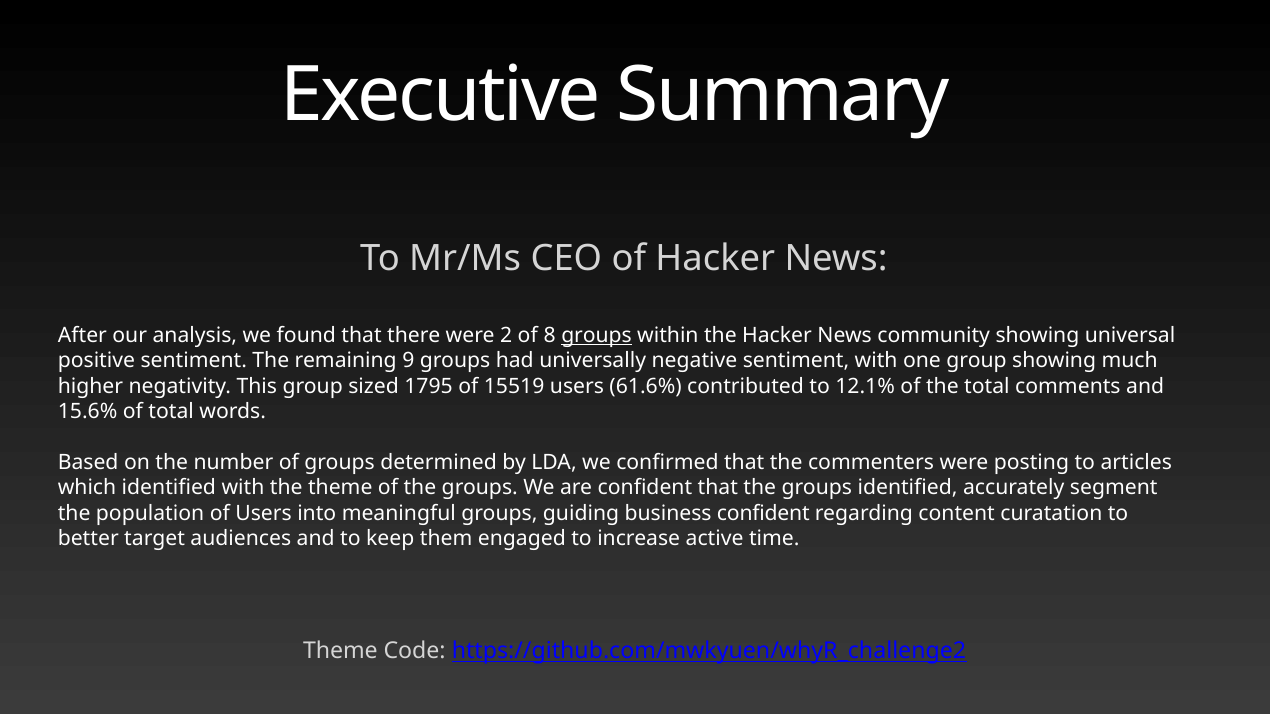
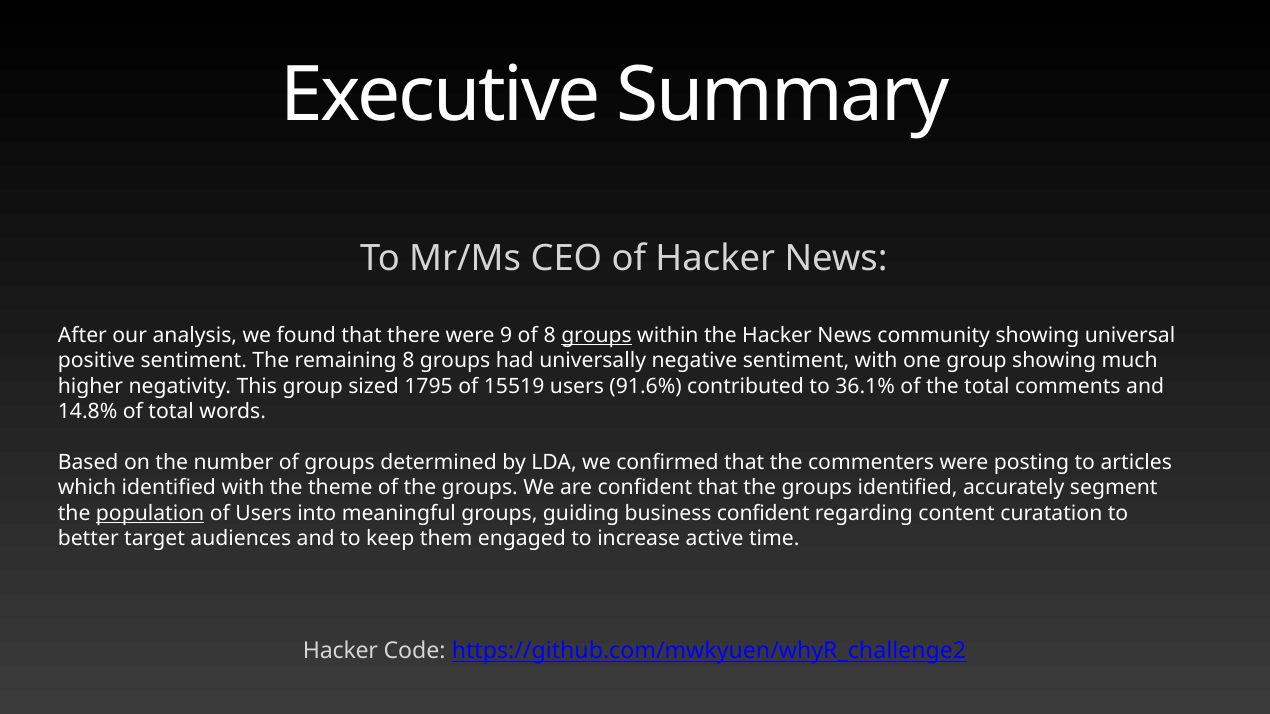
2: 2 -> 9 (506, 336)
remaining 9: 9 -> 8 (408, 361)
61.6%: 61.6% -> 91.6% (646, 386)
12.1%: 12.1% -> 36.1% (865, 386)
15.6%: 15.6% -> 14.8% (88, 412)
population underline: none -> present (150, 513)
Theme: Theme -> Hacker (341, 652)
